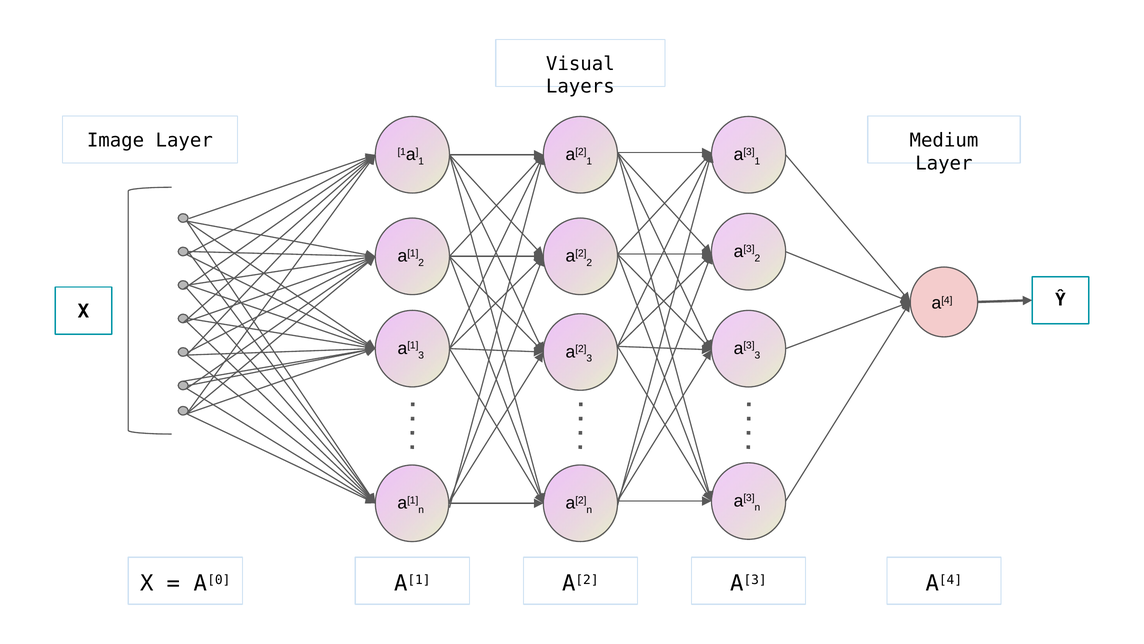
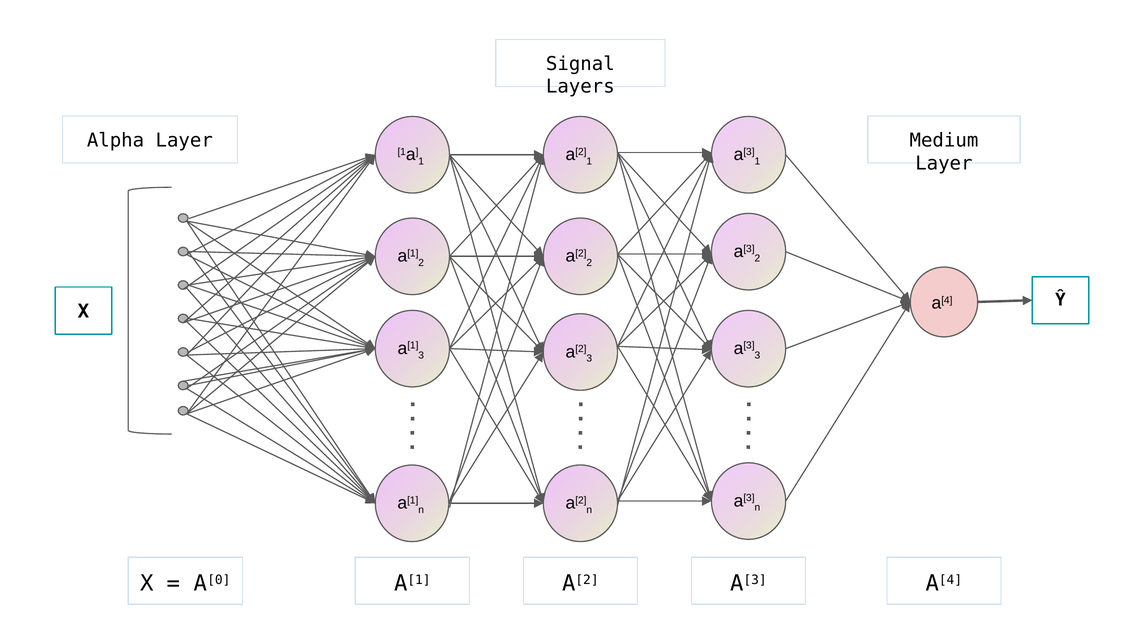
Visual: Visual -> Signal (580, 64)
Image: Image -> Alpha (115, 140)
